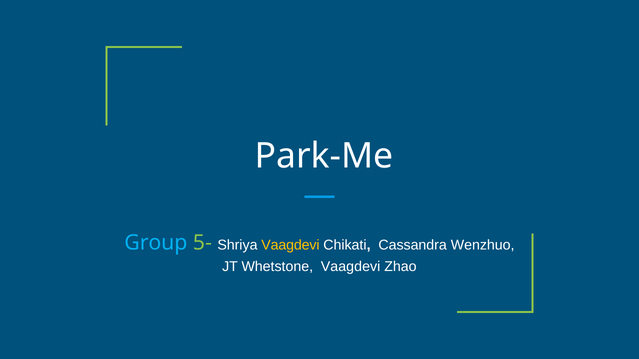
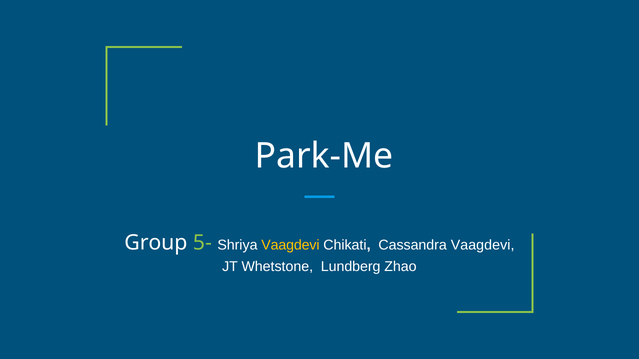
Group colour: light blue -> white (156, 243)
Cassandra Wenzhuo: Wenzhuo -> Vaagdevi (483, 245)
Whetstone Vaagdevi: Vaagdevi -> Lundberg (351, 267)
